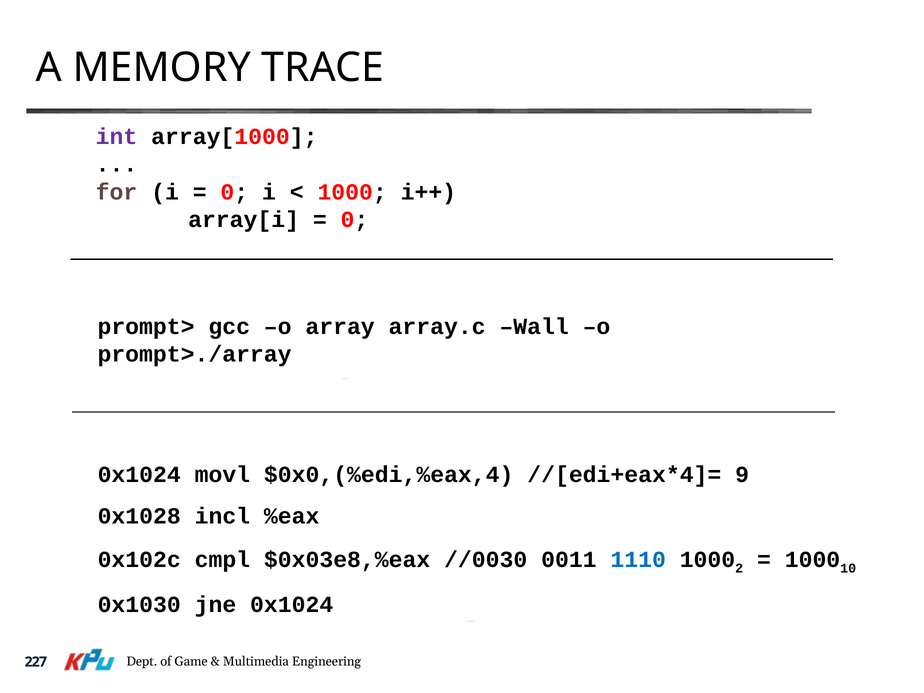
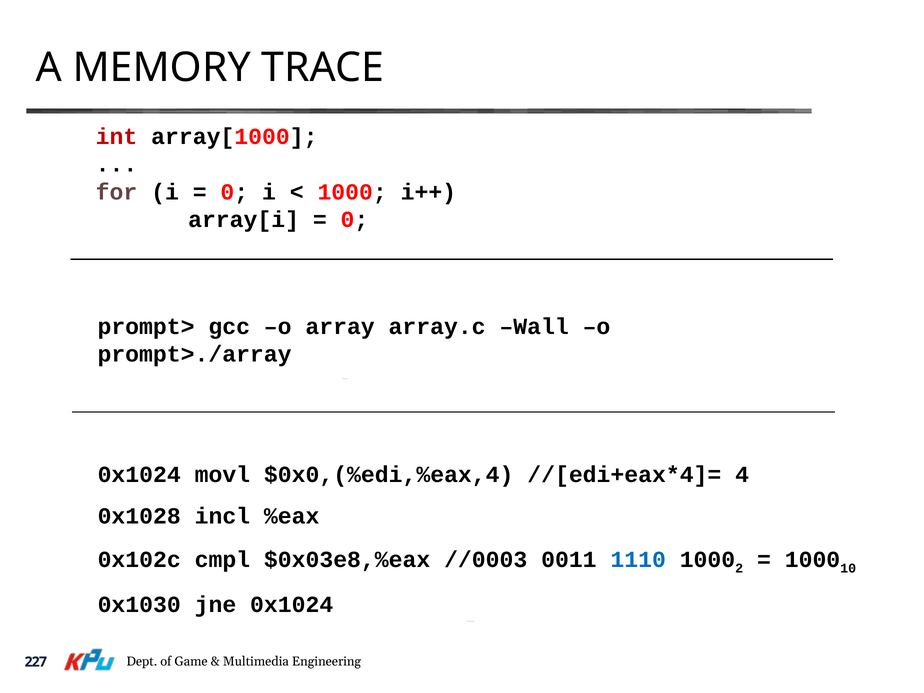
int colour: purple -> red (117, 137)
9: 9 -> 4 (742, 474)
//0030: //0030 -> //0003 (486, 560)
